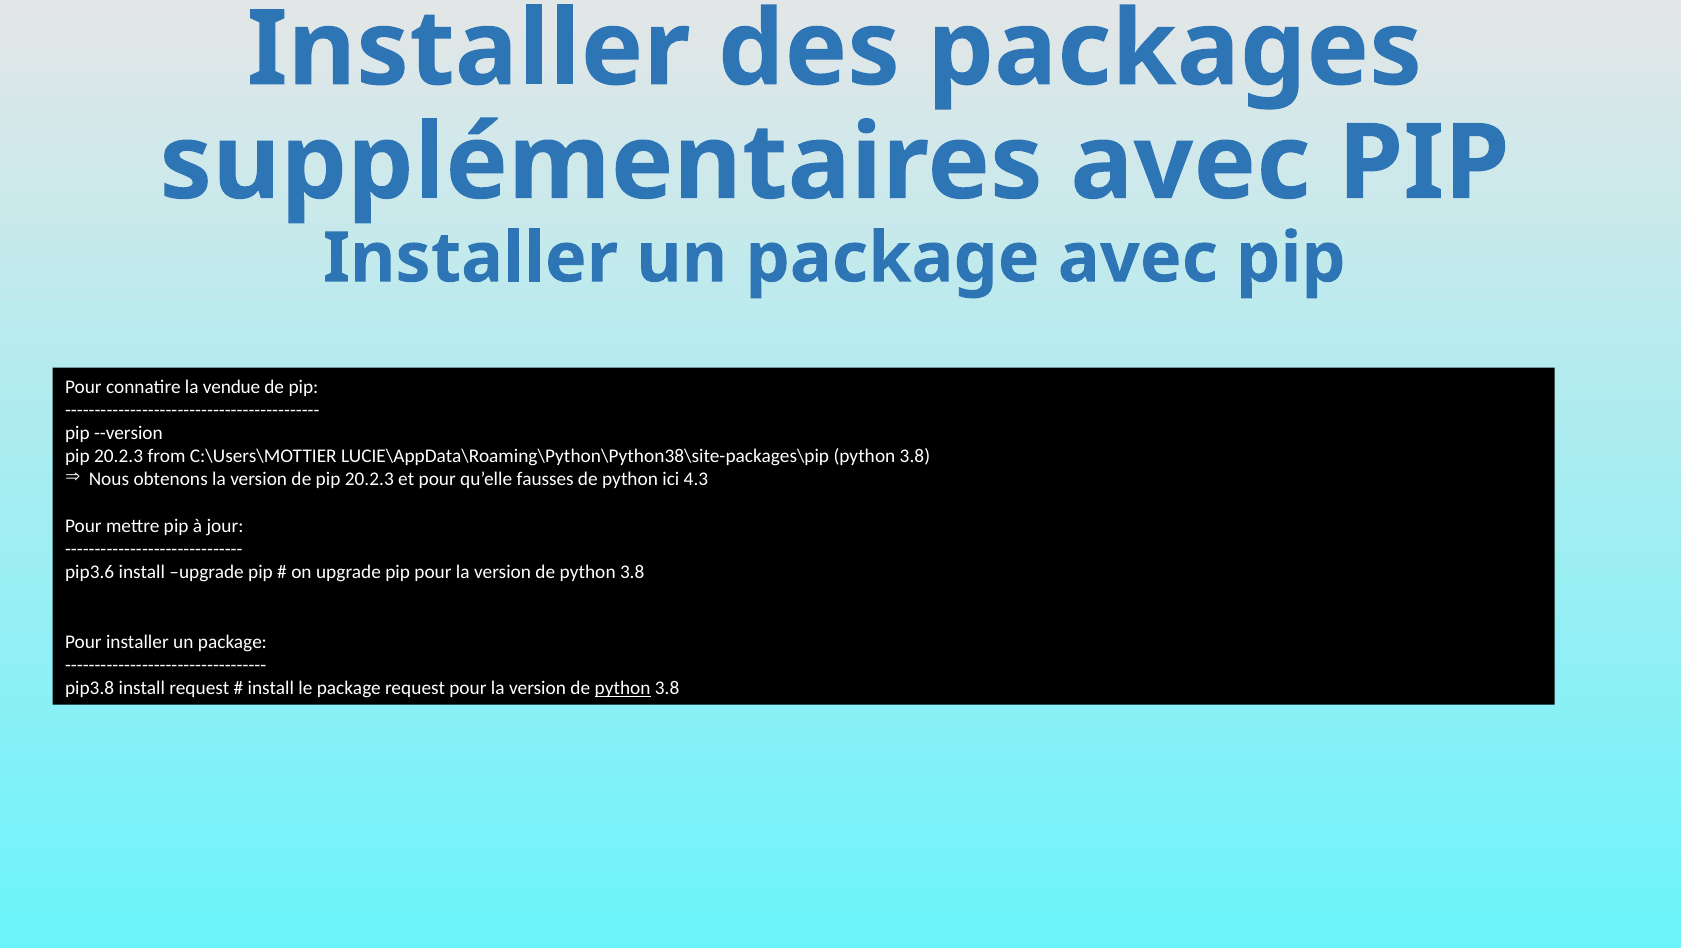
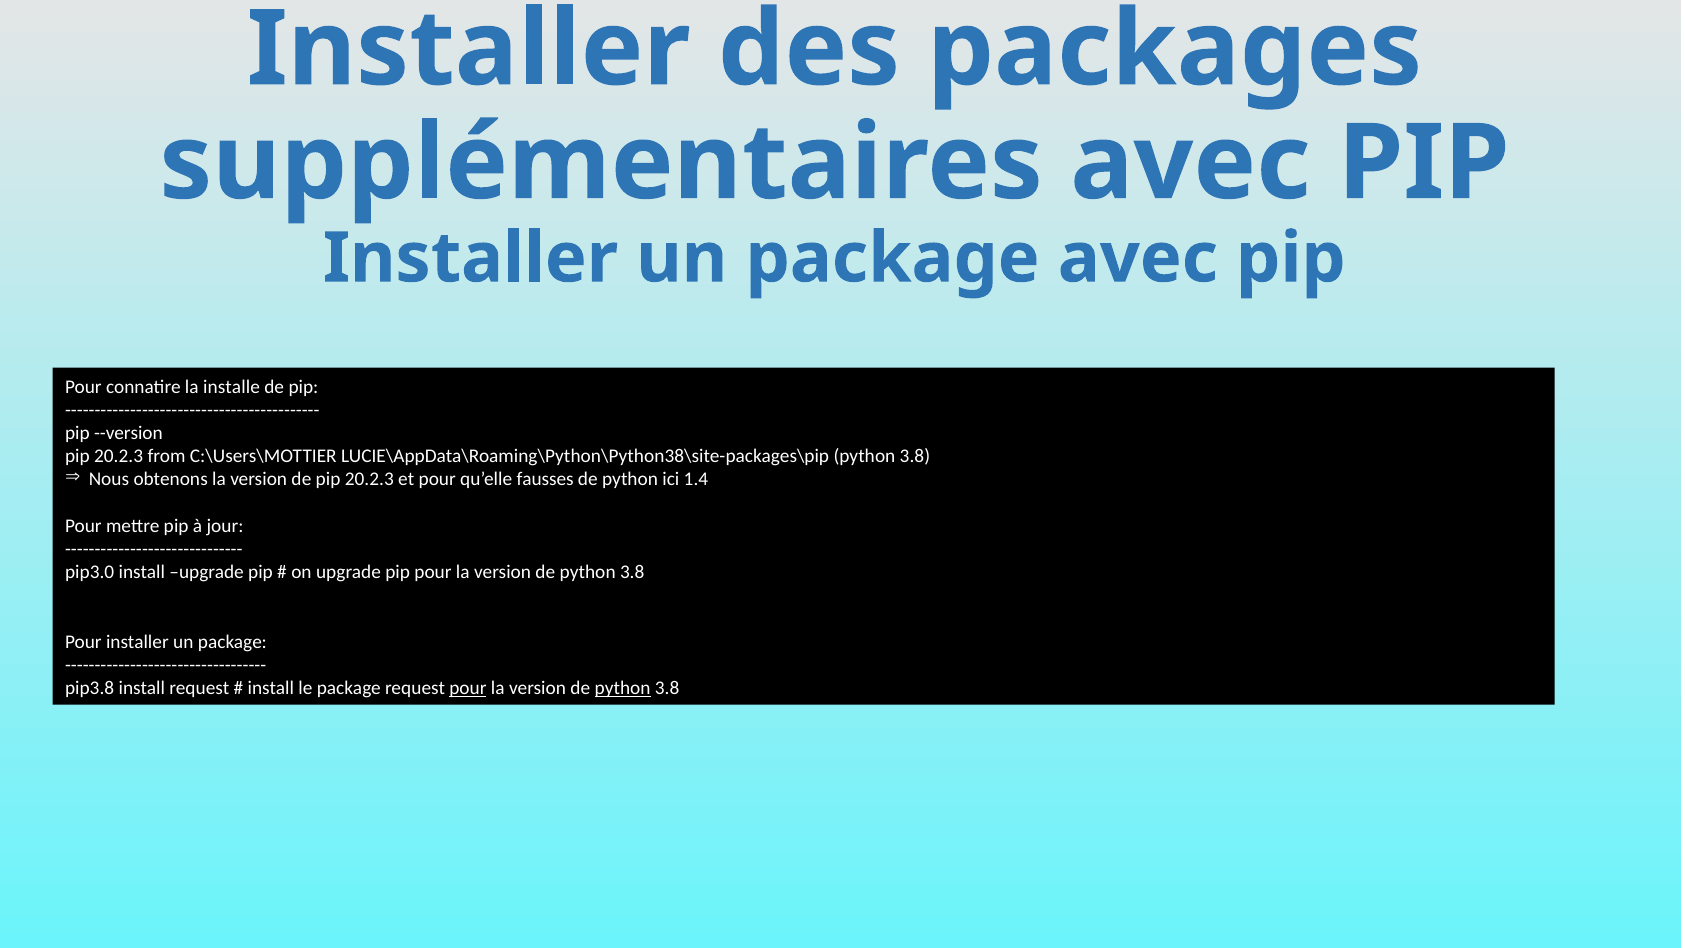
vendue: vendue -> installe (231, 387)
4.3: 4.3 -> 1.4 (696, 479)
pip3.6: pip3.6 -> pip3.0 (90, 572)
pour underline: none -> present (468, 688)
